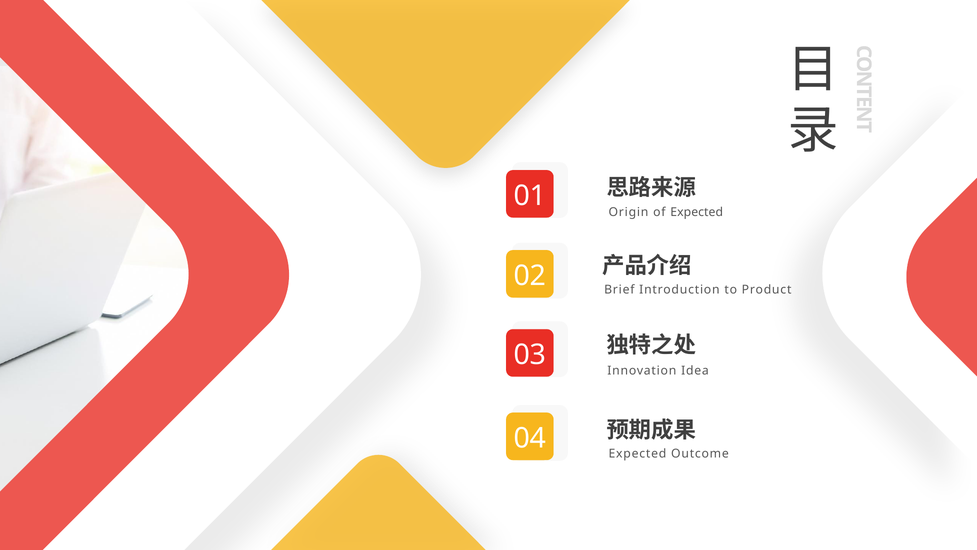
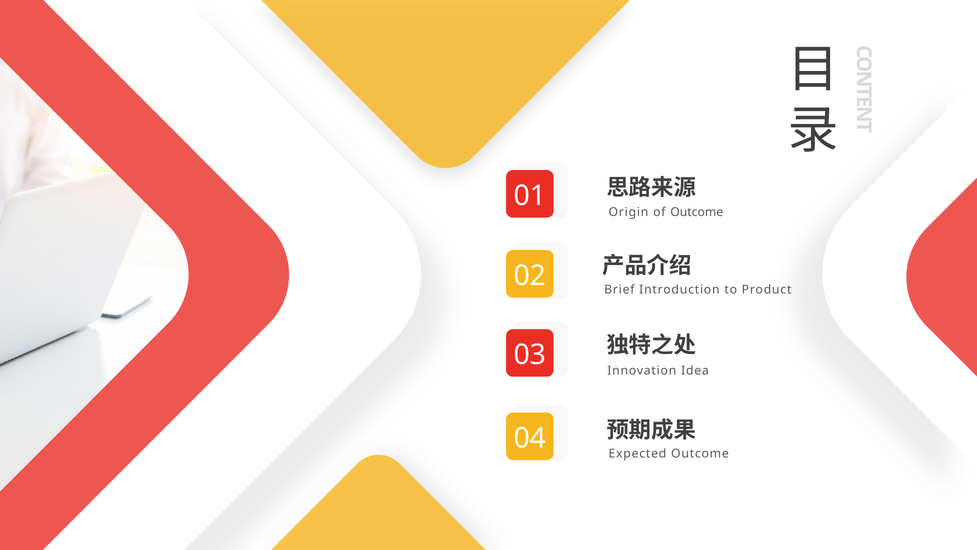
of Expected: Expected -> Outcome (697, 212)
